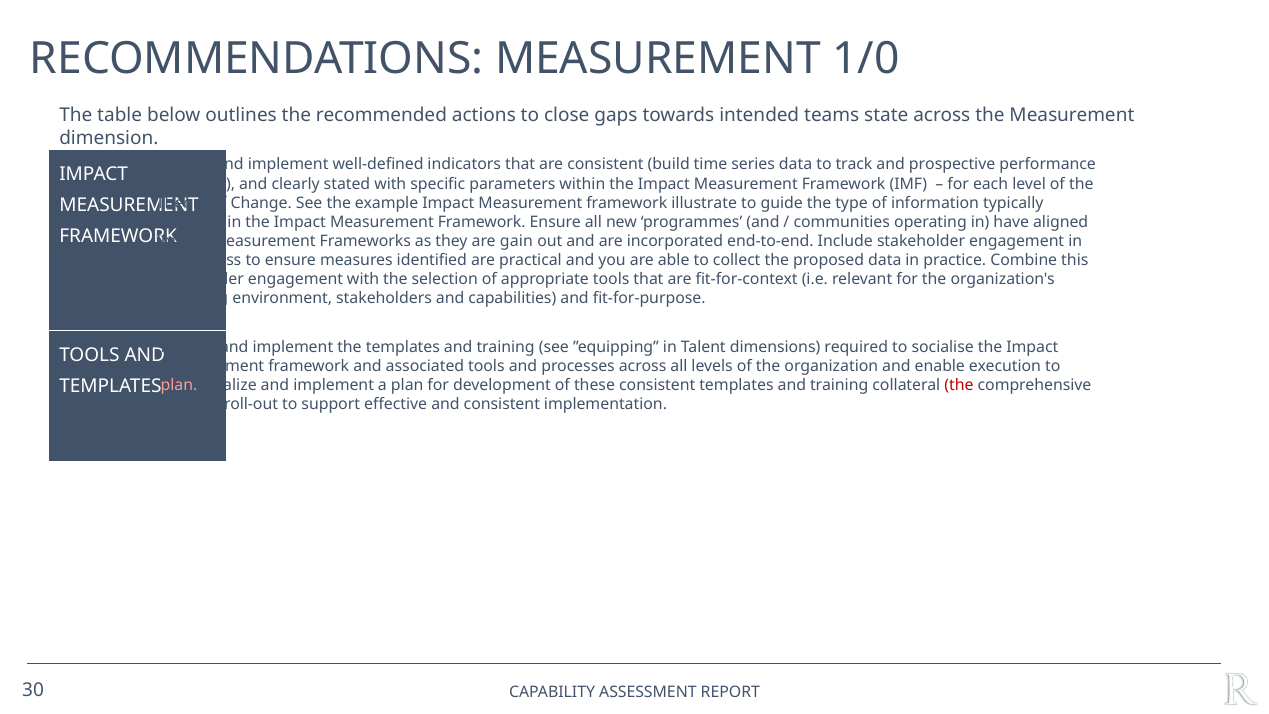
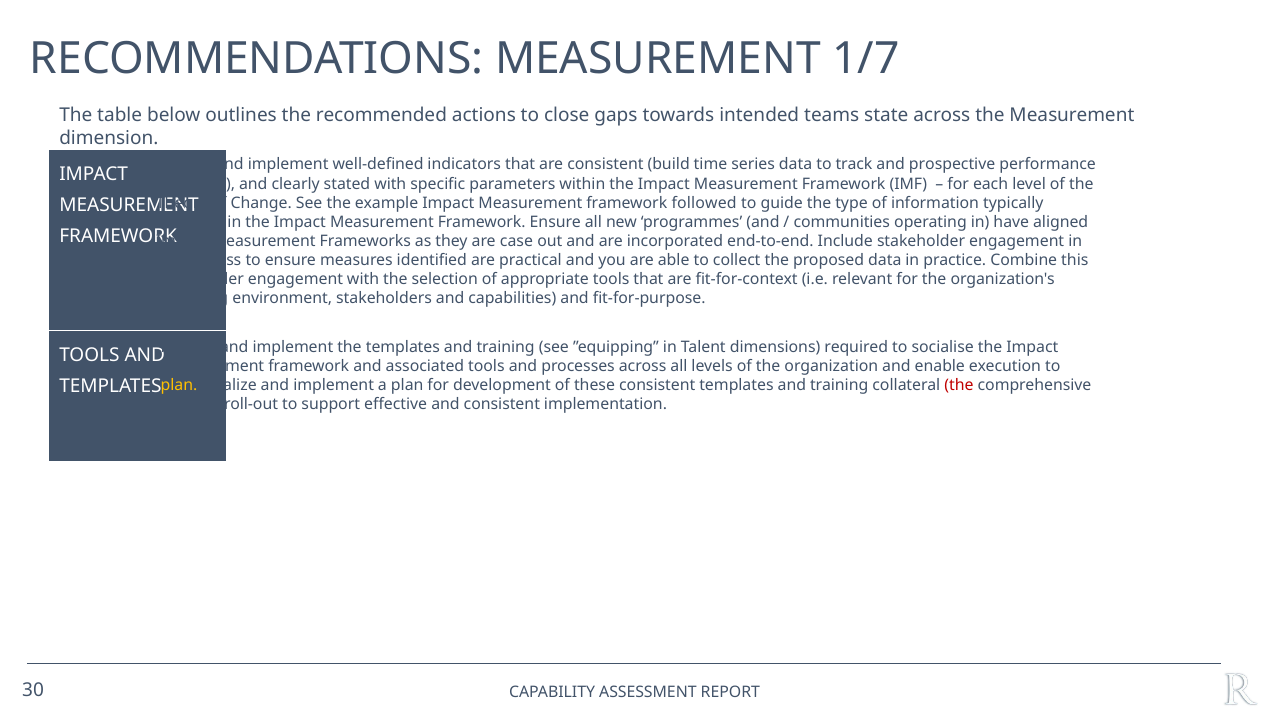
1/0: 1/0 -> 1/7 (866, 59)
illustrate: illustrate -> followed (704, 203)
gain: gain -> case (516, 241)
plan colour: pink -> yellow (179, 386)
